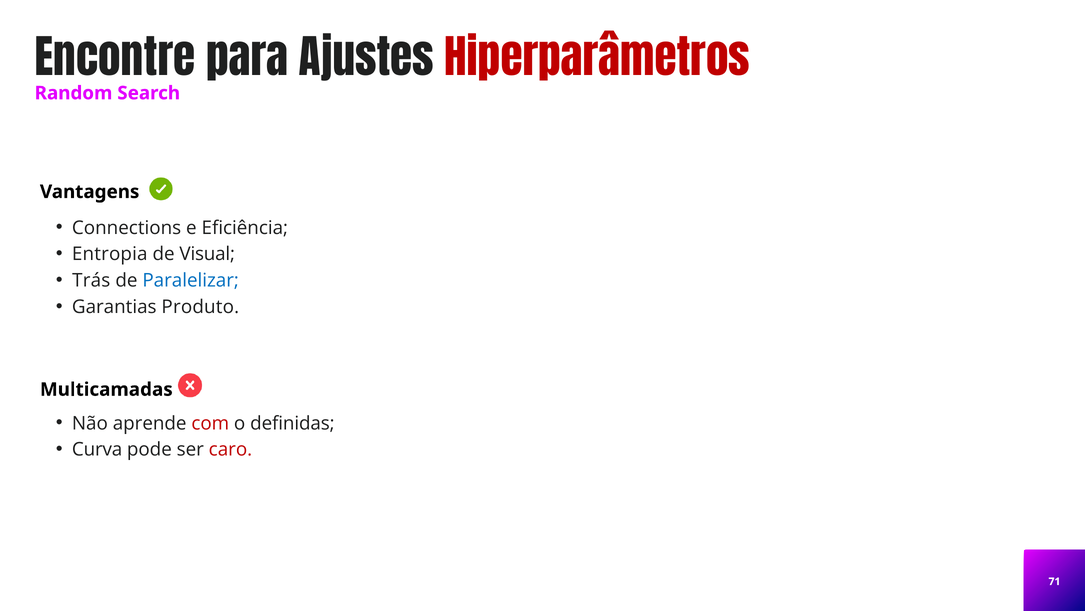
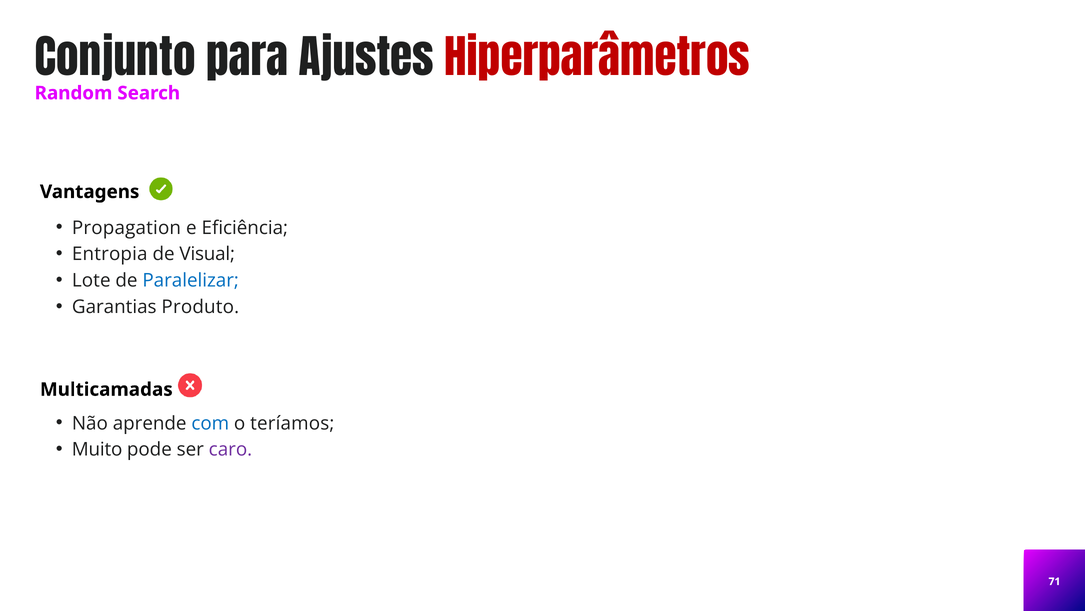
Encontre: Encontre -> Conjunto (115, 60)
Connections: Connections -> Propagation (127, 228)
Trás: Trás -> Lote (91, 280)
com colour: red -> blue (210, 423)
definidas: definidas -> teríamos (292, 423)
Curva: Curva -> Muito (97, 449)
caro colour: red -> purple (230, 449)
